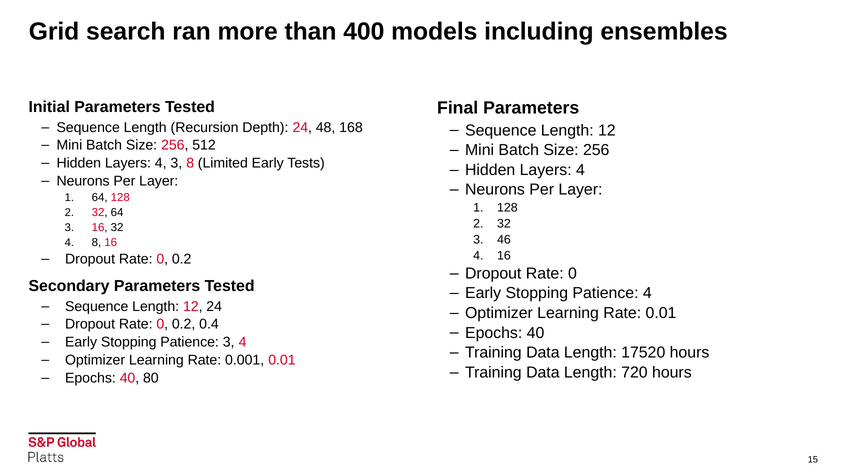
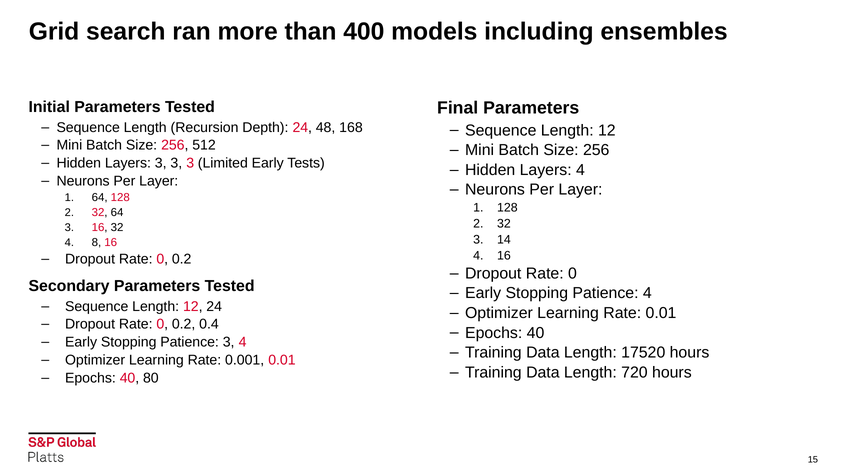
4: 4 -> 3 (161, 163)
8: 8 -> 3 (190, 163)
46: 46 -> 14 (504, 240)
